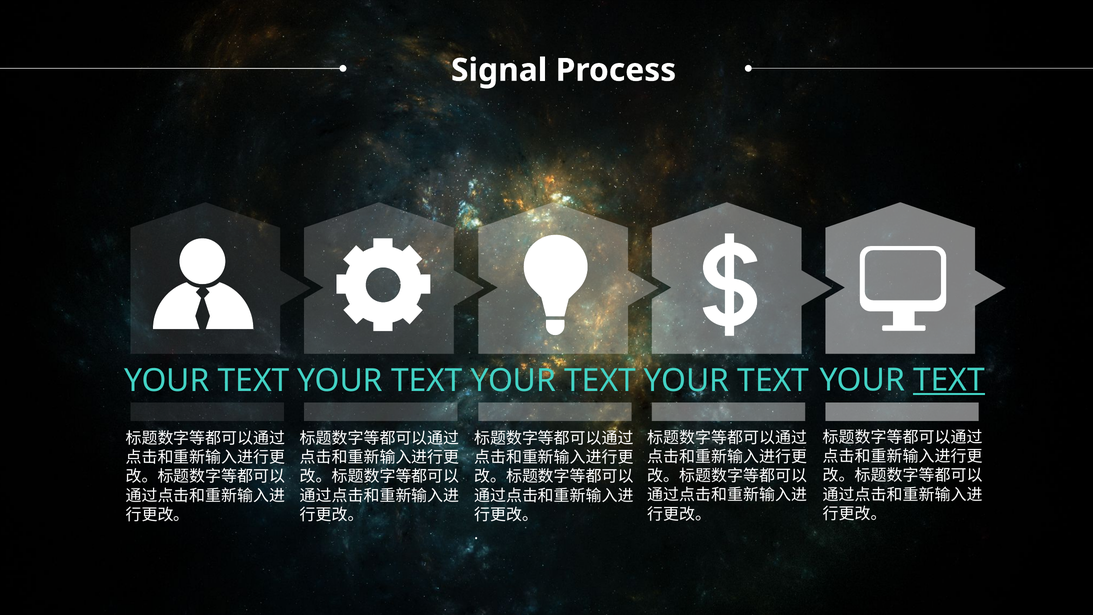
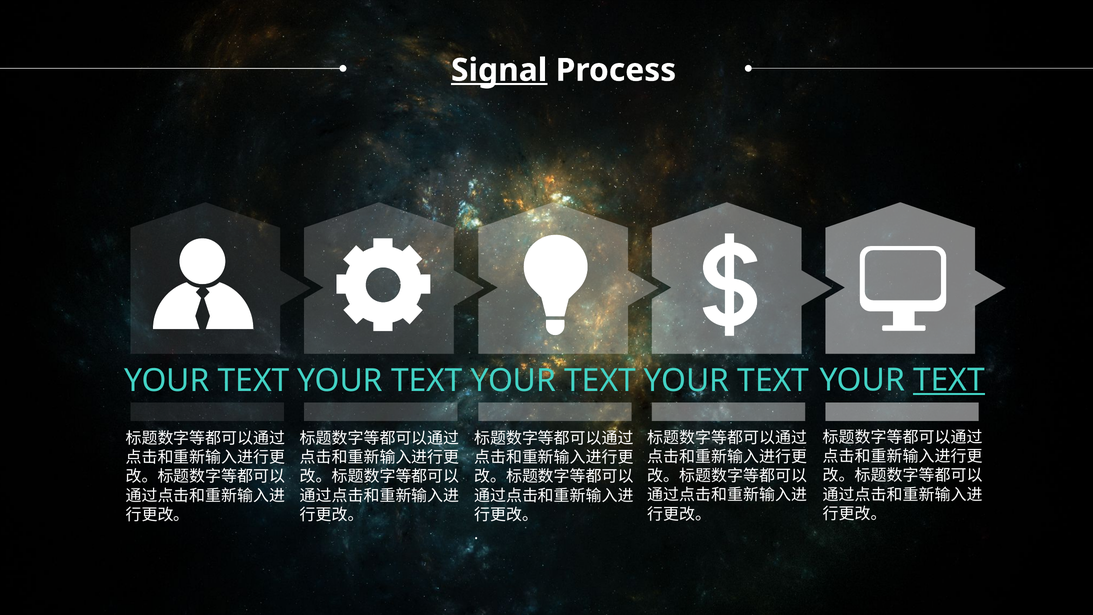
Signal underline: none -> present (499, 70)
